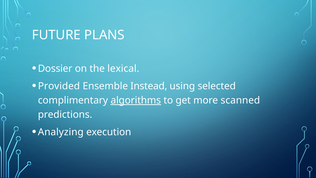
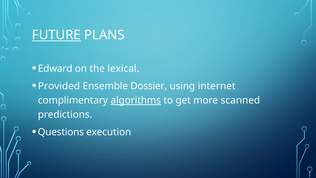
FUTURE underline: none -> present (56, 35)
Dossier: Dossier -> Edward (55, 68)
Instead: Instead -> Dossier (149, 86)
selected: selected -> internet (217, 86)
Analyzing: Analyzing -> Questions (61, 132)
